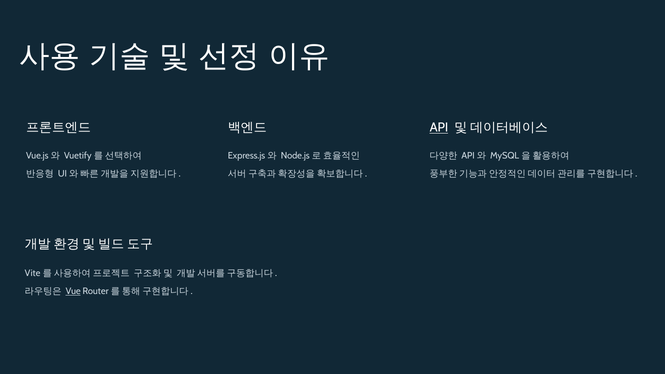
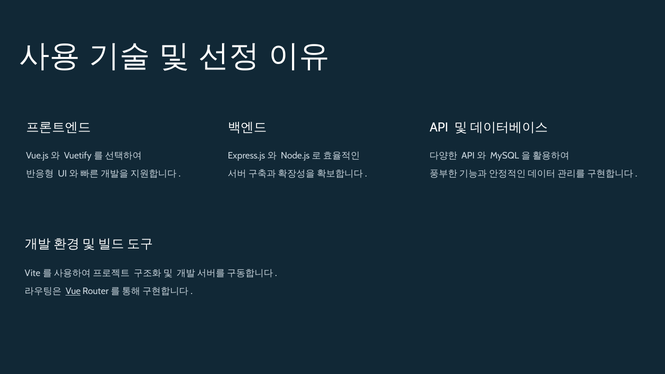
API underline: present -> none (439, 128)
